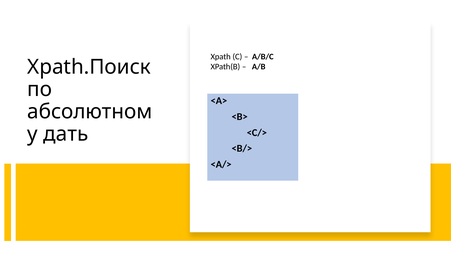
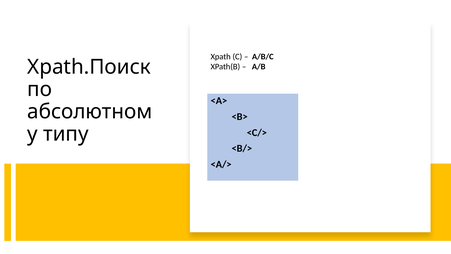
дать: дать -> типу (66, 134)
